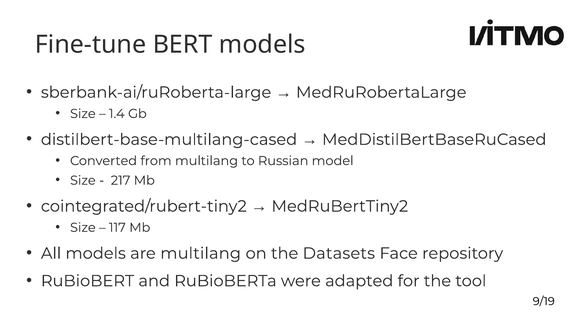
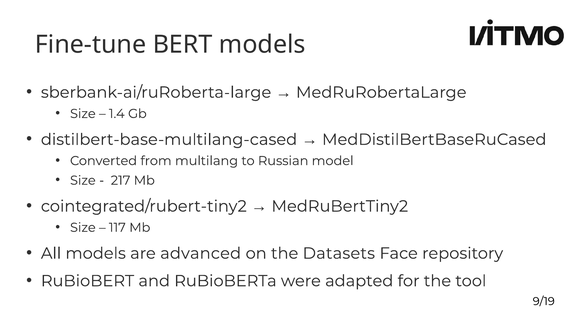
are multilang: multilang -> advanced (201, 253)
